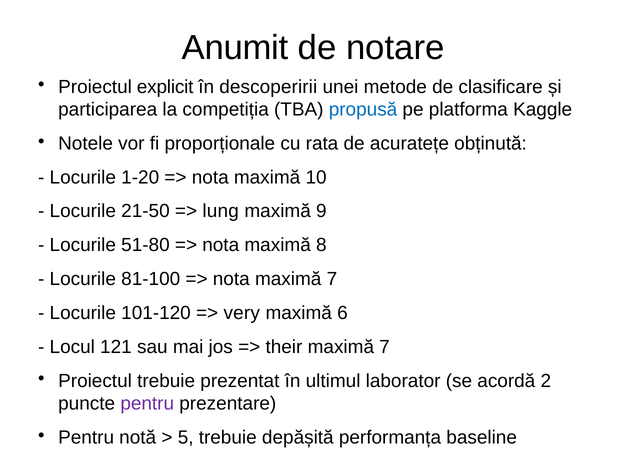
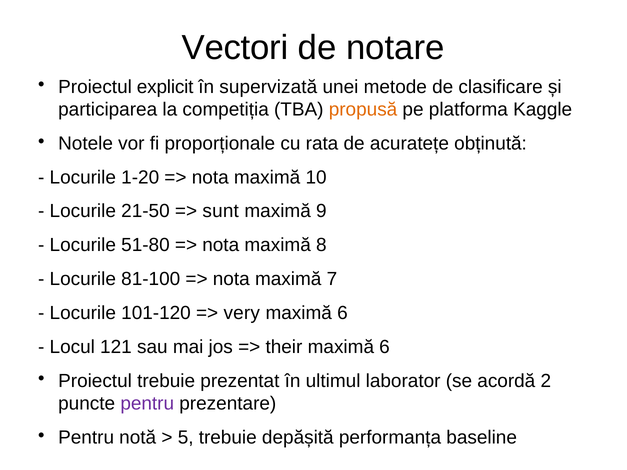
Anumit: Anumit -> Vectori (235, 48)
descoperirii: descoperirii -> supervizată (268, 87)
propusă colour: blue -> orange (363, 110)
lung: lung -> sunt (221, 211)
7: 7 -> 6 (384, 347)
